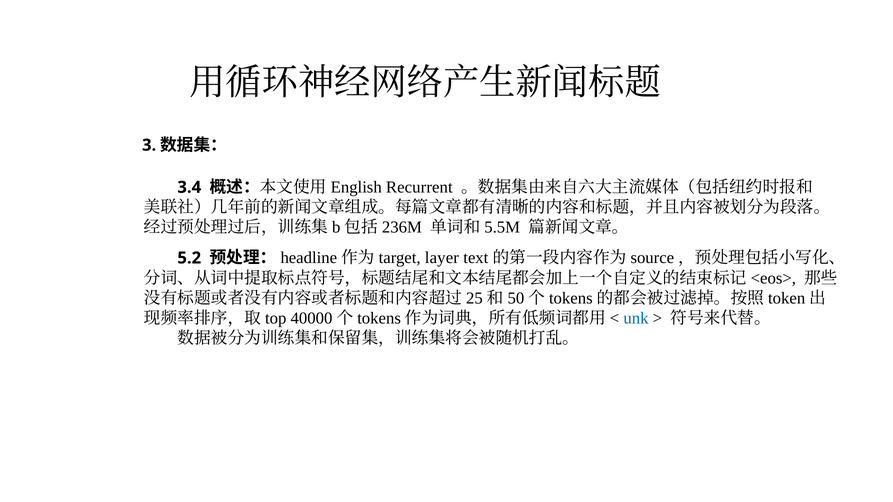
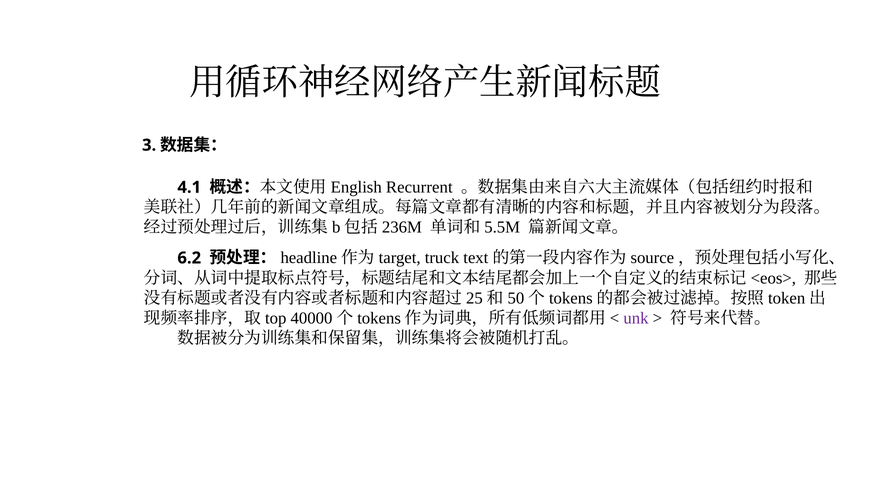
3.4: 3.4 -> 4.1 (189, 187)
5.2: 5.2 -> 6.2 (189, 258)
layer: layer -> truck (442, 258)
unk colour: blue -> purple (636, 318)
